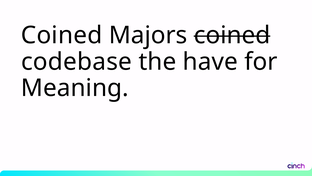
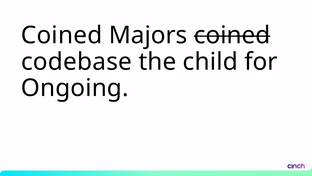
have: have -> child (210, 62)
Meaning: Meaning -> Ongoing (75, 88)
